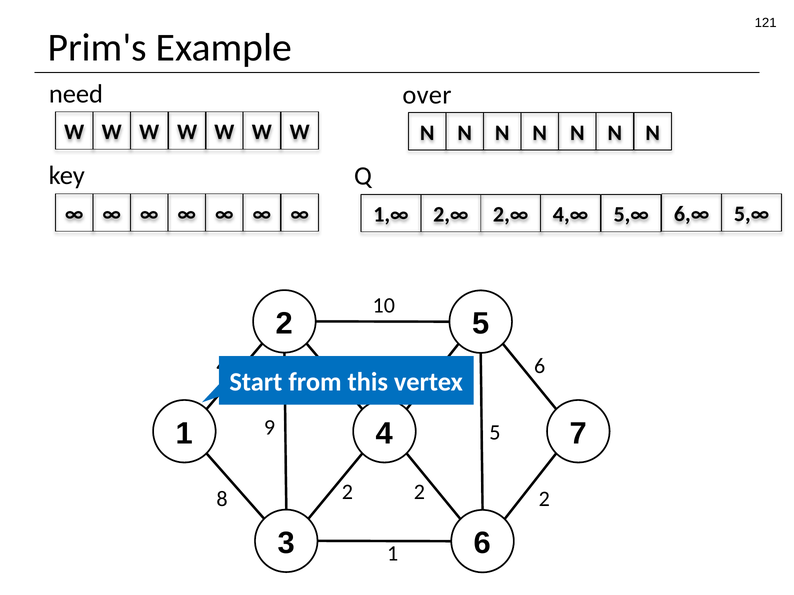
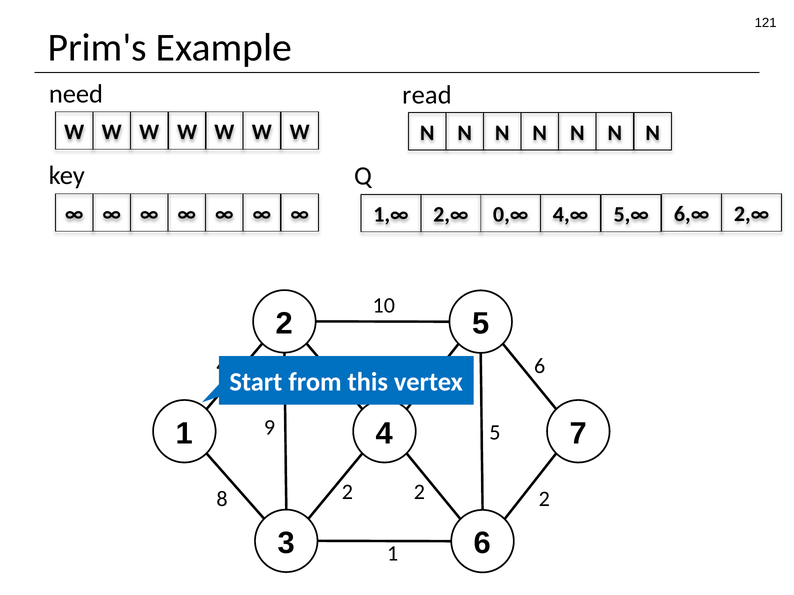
over: over -> read (427, 95)
2,∞ 2,∞: 2,∞ -> 0,∞ (511, 215)
5,∞ 5,∞: 5,∞ -> 2,∞ (752, 214)
